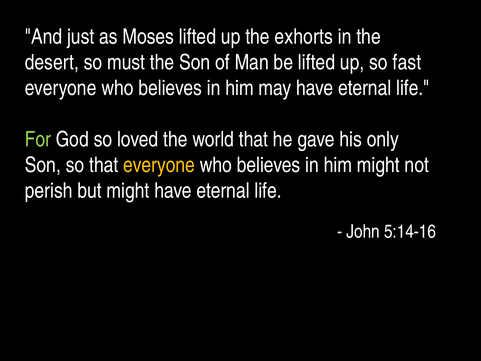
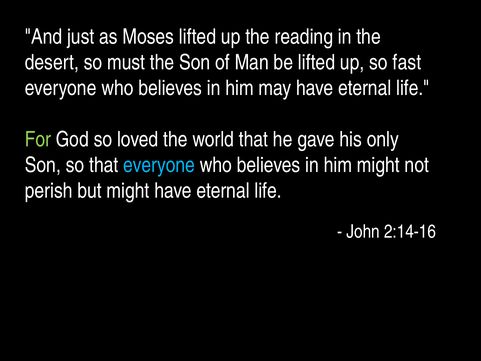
exhorts: exhorts -> reading (304, 37)
everyone colour: yellow -> light blue (159, 165)
5:14-16: 5:14-16 -> 2:14-16 (410, 231)
